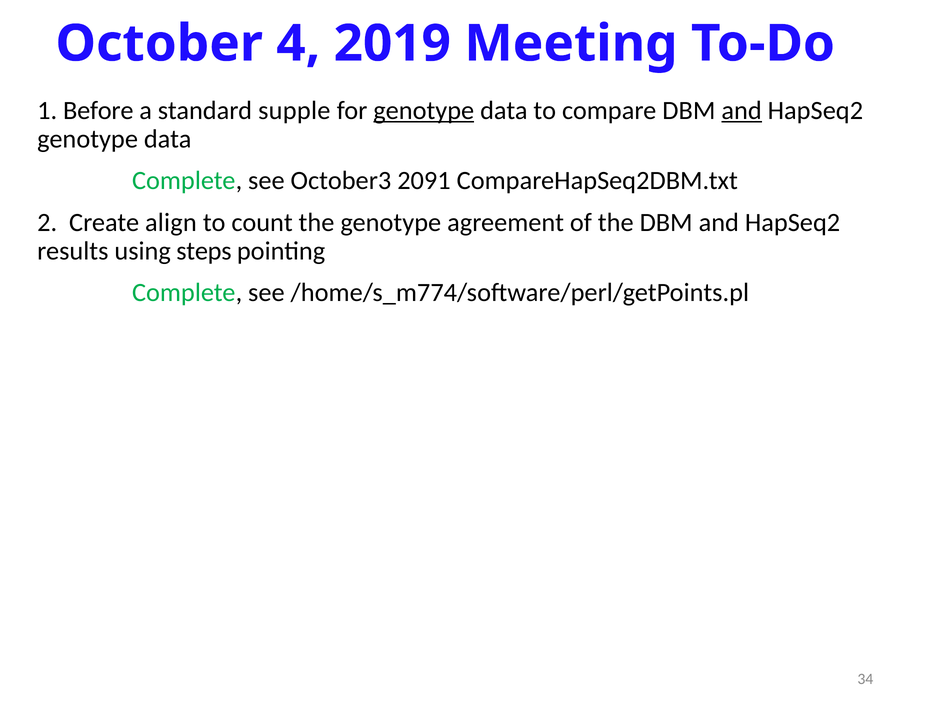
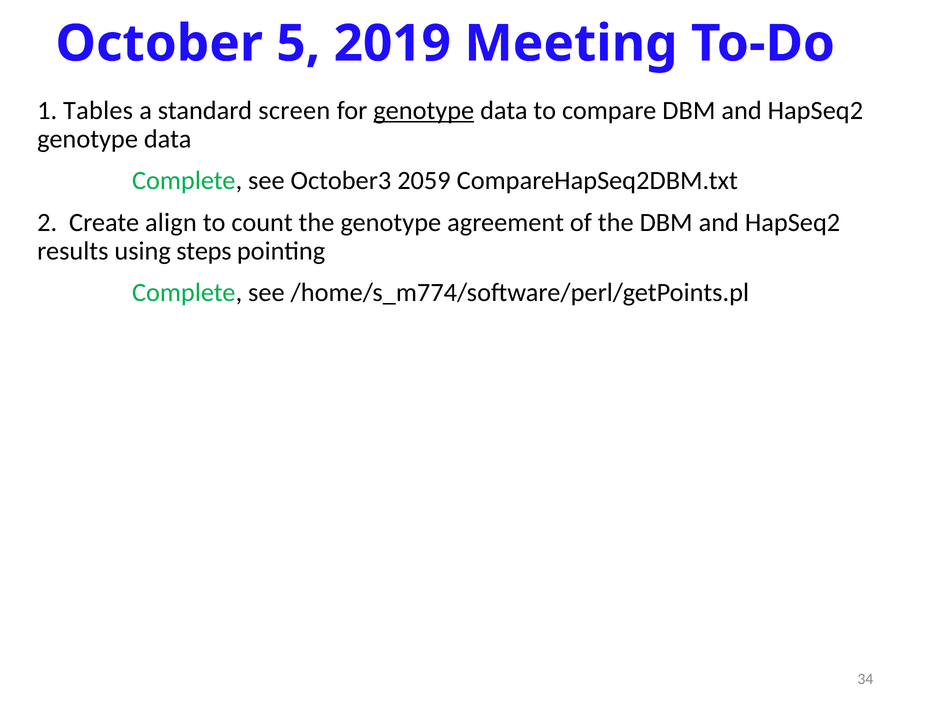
4: 4 -> 5 (298, 44)
Before: Before -> Tables (98, 111)
supple: supple -> screen (294, 111)
and underline: present -> none (742, 111)
2091: 2091 -> 2059 (424, 181)
